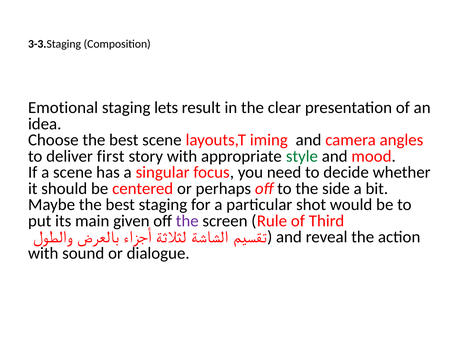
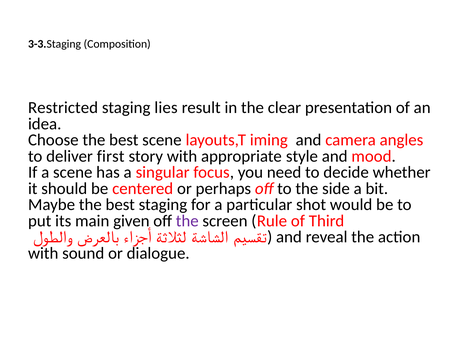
Emotional: Emotional -> Restricted (63, 108)
lets: lets -> lies (166, 108)
style colour: green -> black (302, 156)
